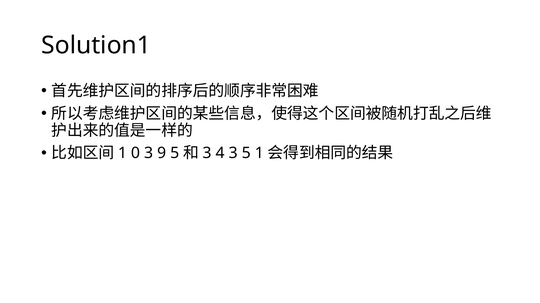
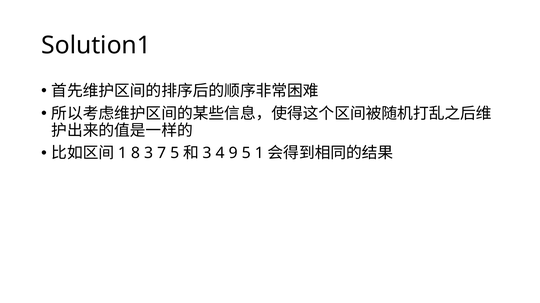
0: 0 -> 8 (135, 153)
9: 9 -> 7 (162, 153)
4 3: 3 -> 9 (233, 153)
